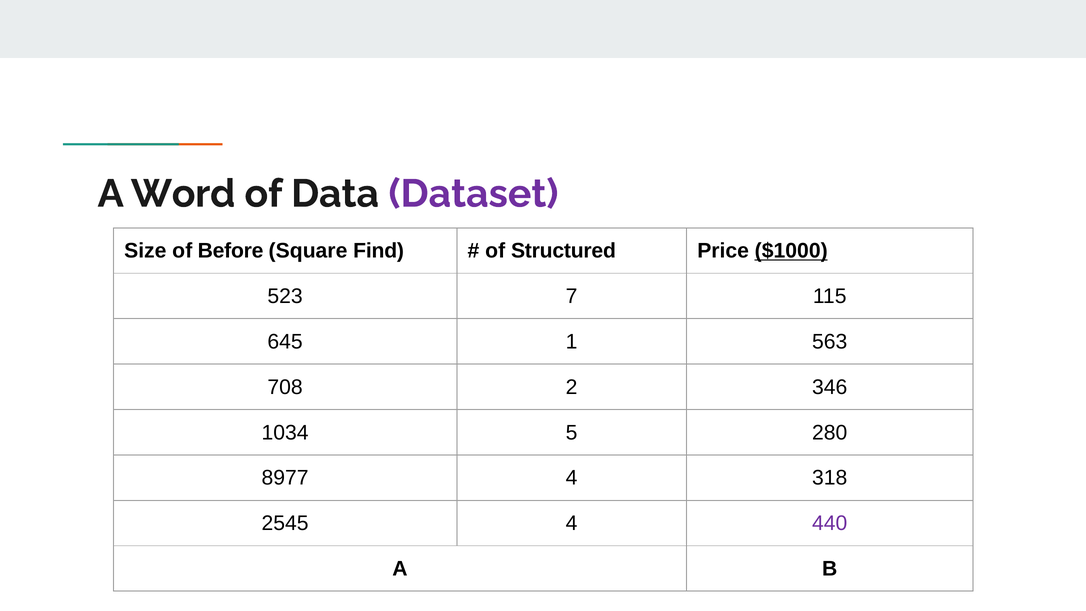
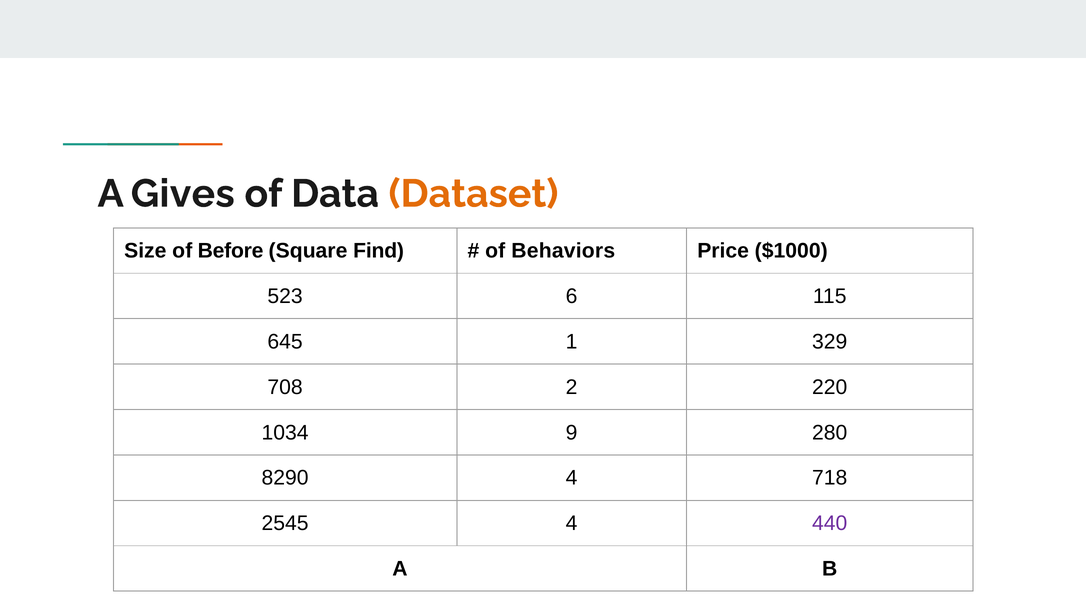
Word: Word -> Gives (183, 194)
Dataset colour: purple -> orange (473, 194)
Structured: Structured -> Behaviors (563, 251)
$1000 underline: present -> none (791, 251)
7: 7 -> 6 (572, 296)
563: 563 -> 329 (830, 342)
346: 346 -> 220 (830, 387)
5: 5 -> 9 (572, 432)
8977: 8977 -> 8290 (285, 478)
318: 318 -> 718 (830, 478)
